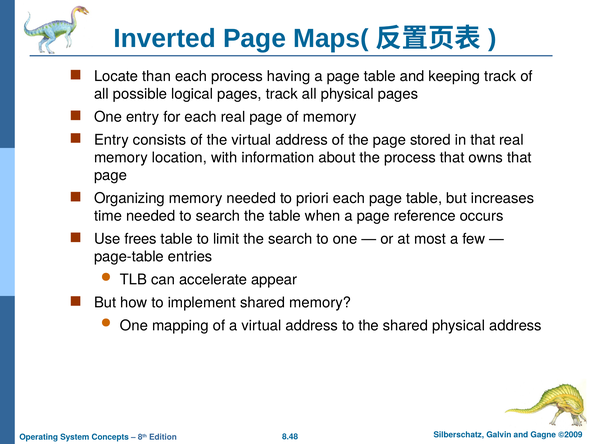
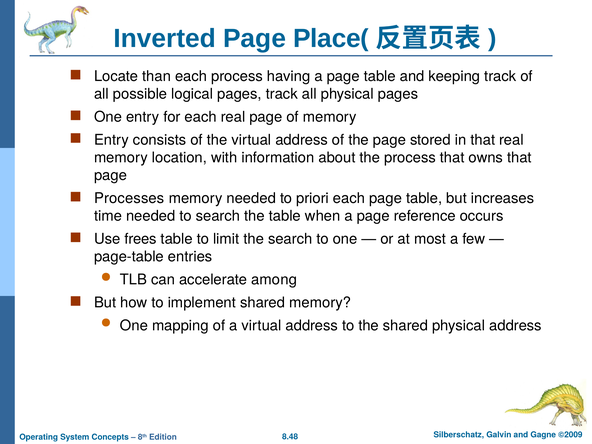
Maps: Maps -> Place (327, 38)
Organizing: Organizing -> Processes (129, 198)
appear: appear -> among (274, 280)
